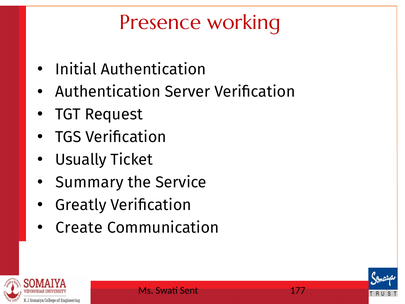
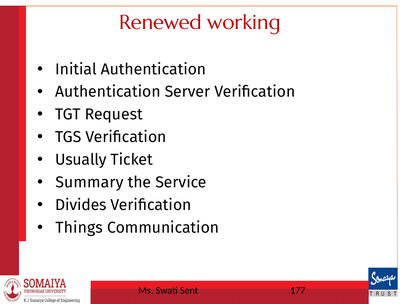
Presence: Presence -> Renewed (160, 22)
Greatly: Greatly -> Divides (81, 205)
Create: Create -> Things (79, 227)
